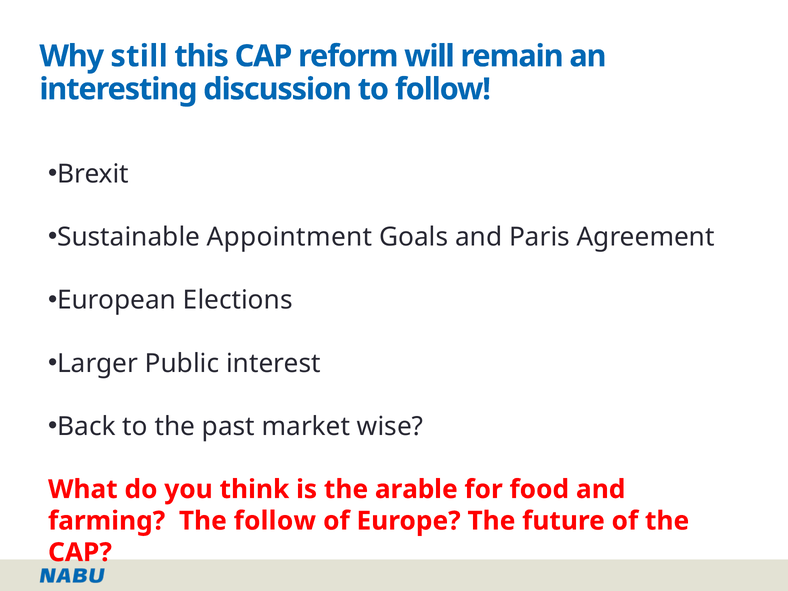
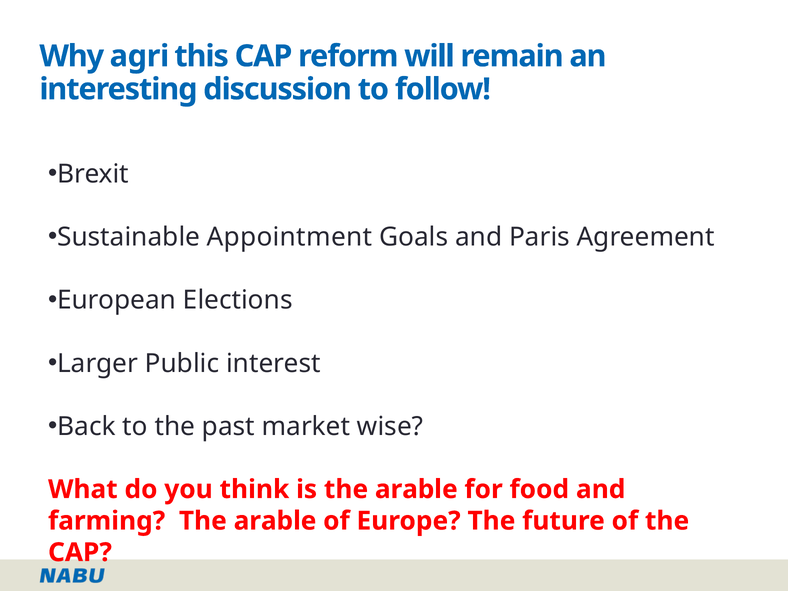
still: still -> agri (139, 56)
farming The follow: follow -> arable (275, 521)
